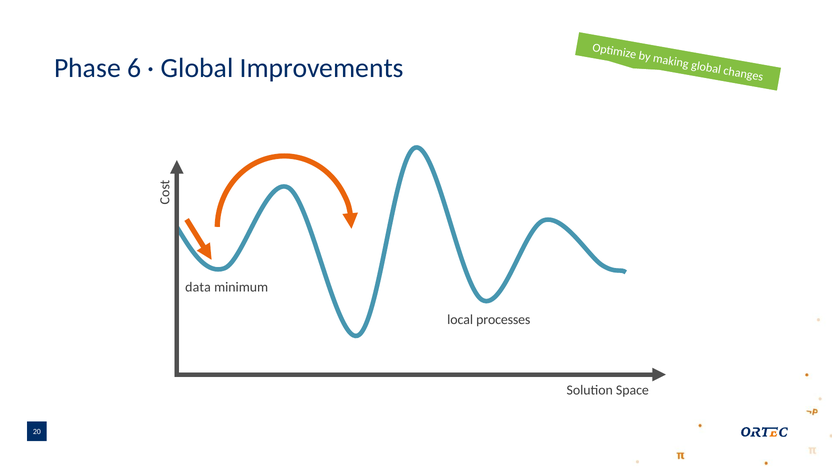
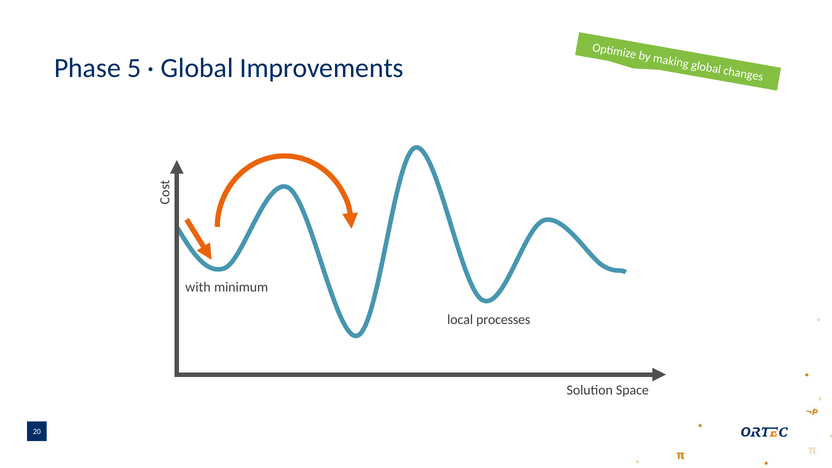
6: 6 -> 5 (134, 68)
data: data -> with (198, 287)
